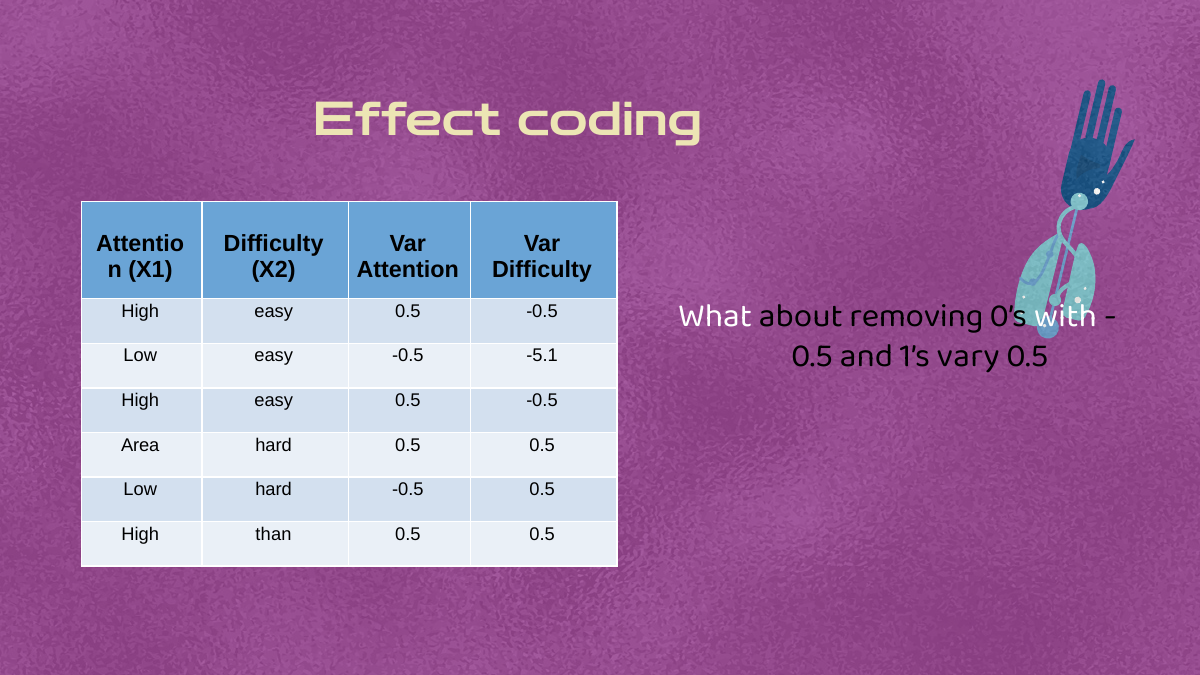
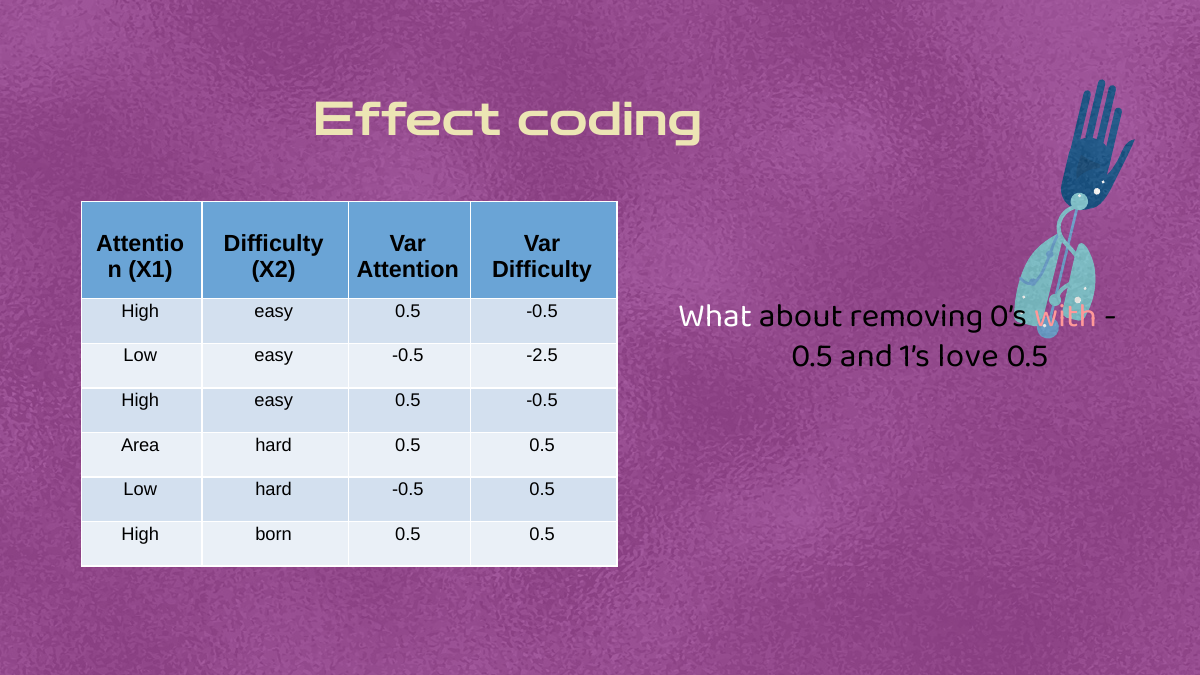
with colour: white -> pink (1065, 316)
-5.1: -5.1 -> -2.5 (542, 356)
vary: vary -> love (968, 356)
than: than -> born (274, 534)
